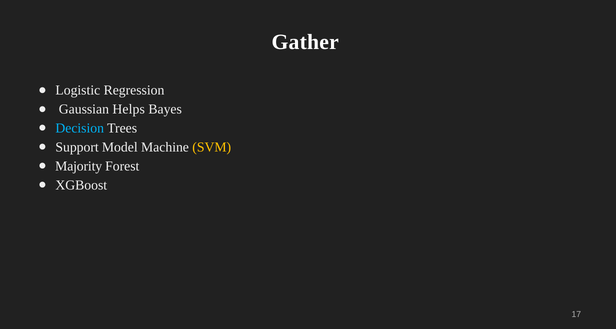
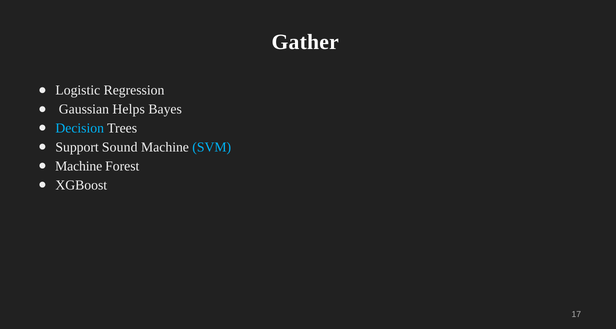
Model: Model -> Sound (120, 147)
SVM colour: yellow -> light blue (212, 147)
Majority: Majority -> Machine (79, 166)
